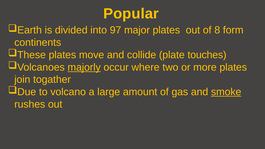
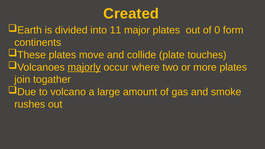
Popular: Popular -> Created (131, 14)
97: 97 -> 11 (116, 30)
8: 8 -> 0 (217, 30)
smoke underline: present -> none (226, 92)
